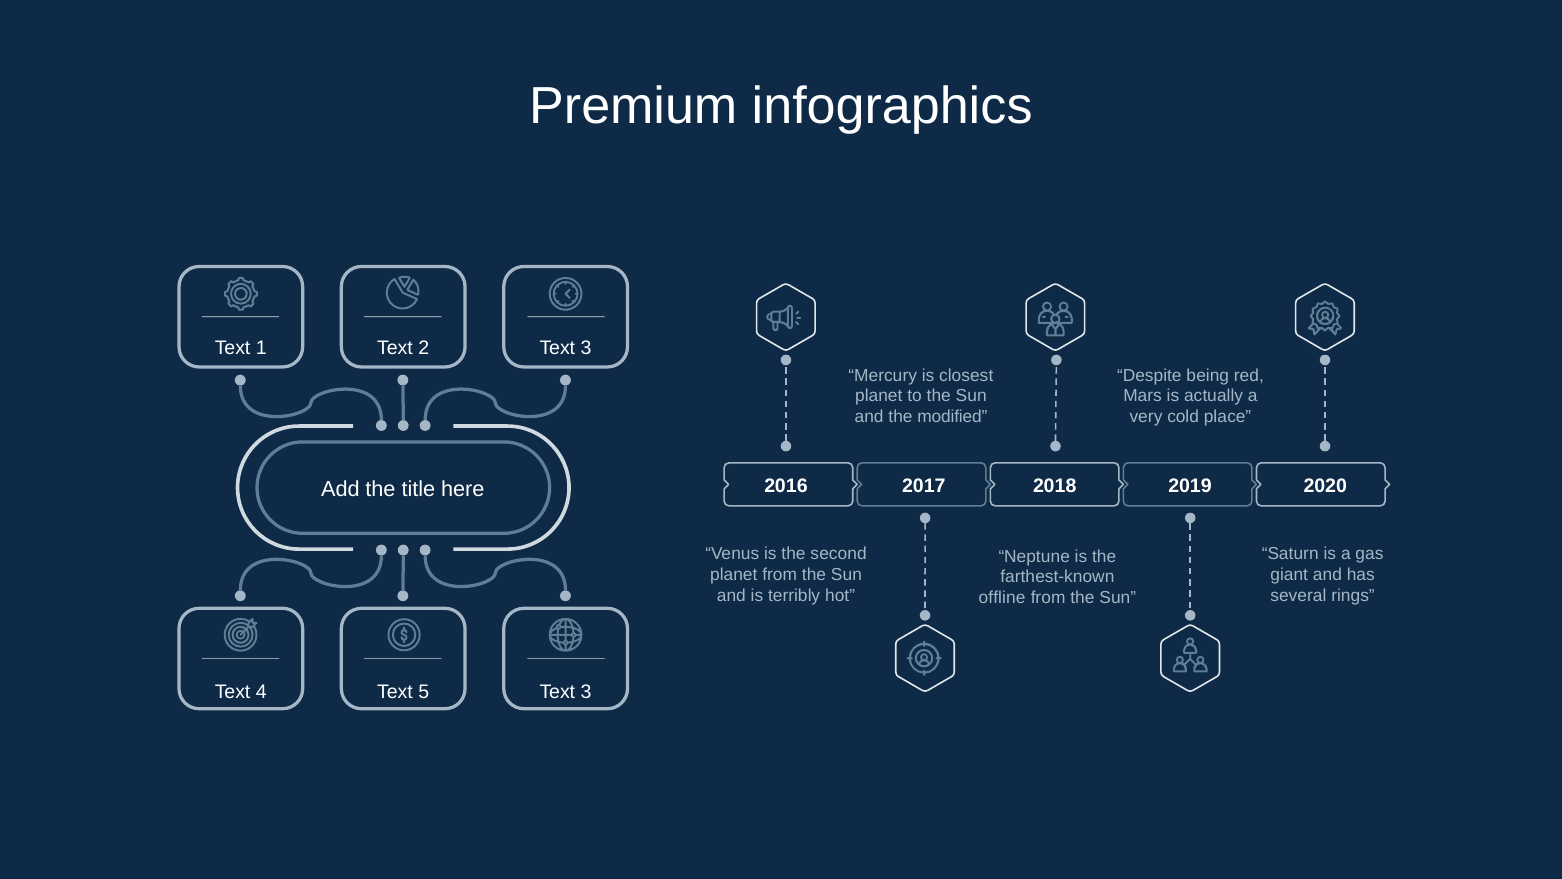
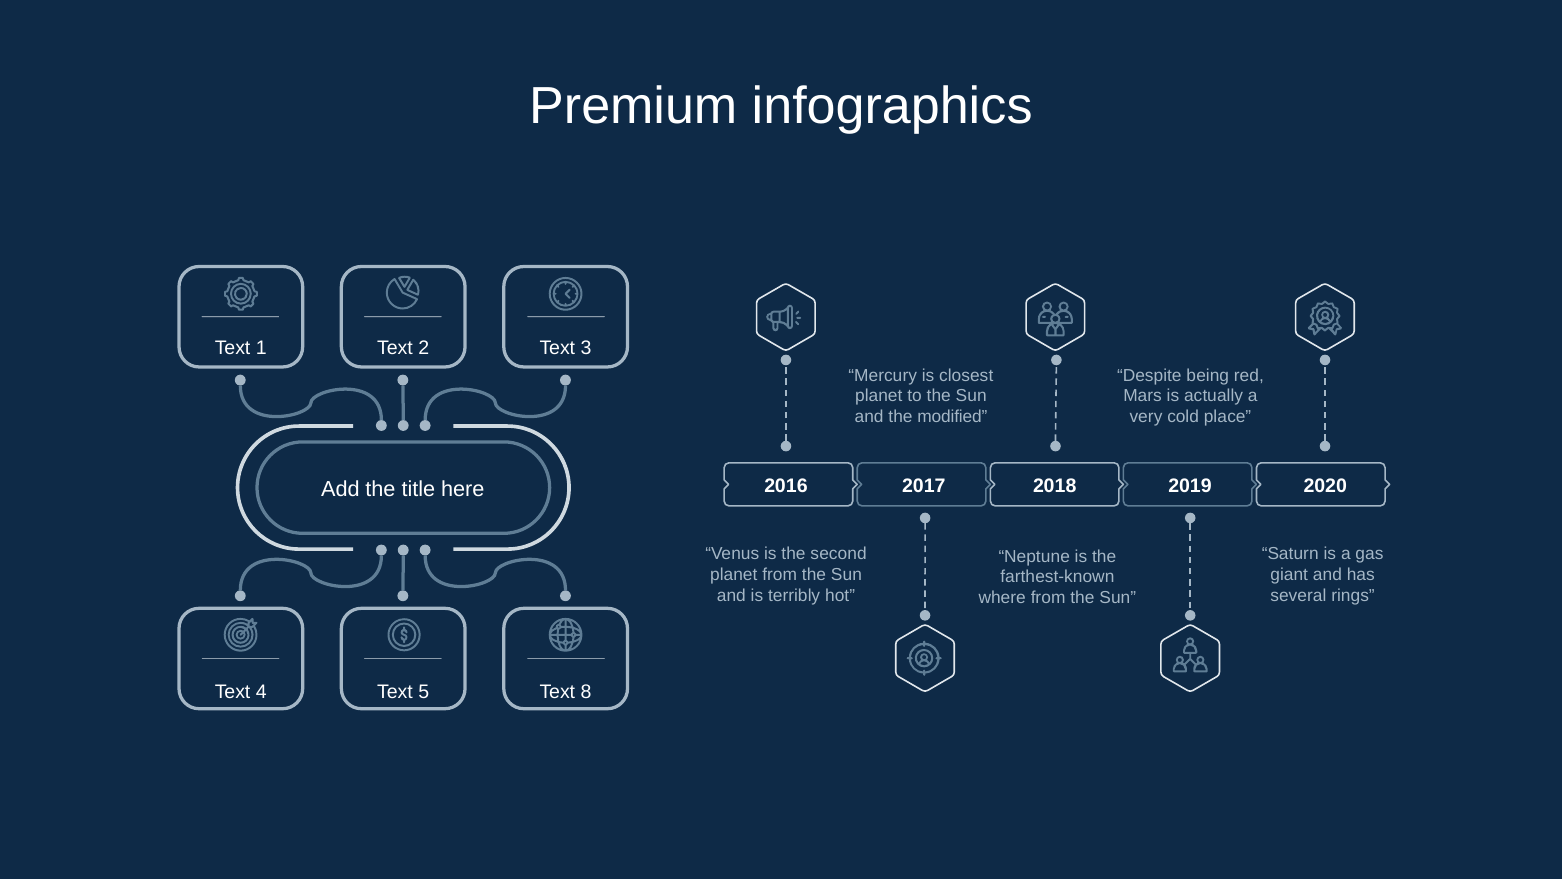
offline: offline -> where (1002, 598)
5 Text 3: 3 -> 8 (586, 692)
